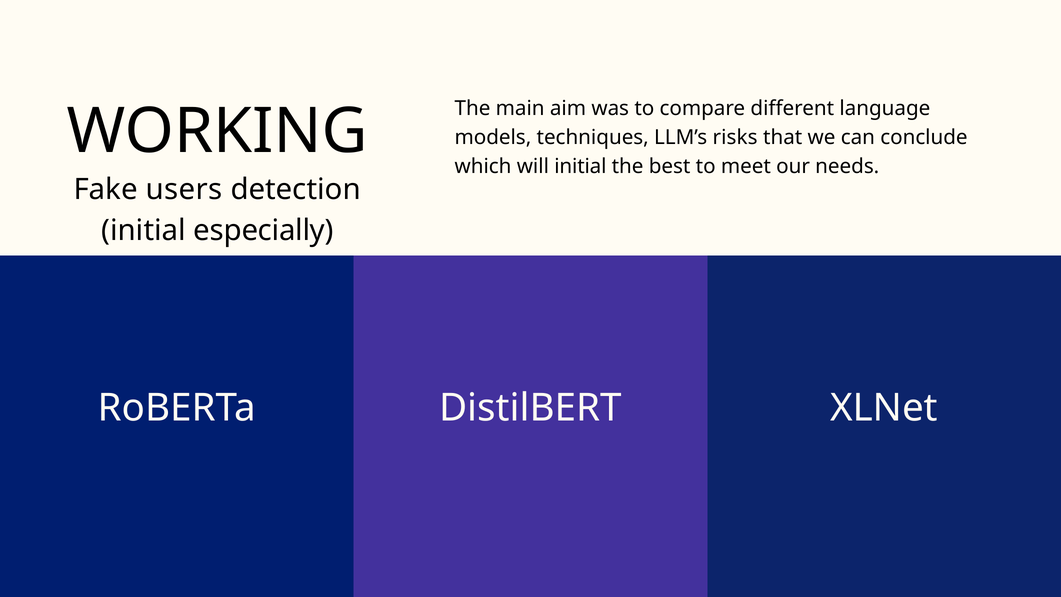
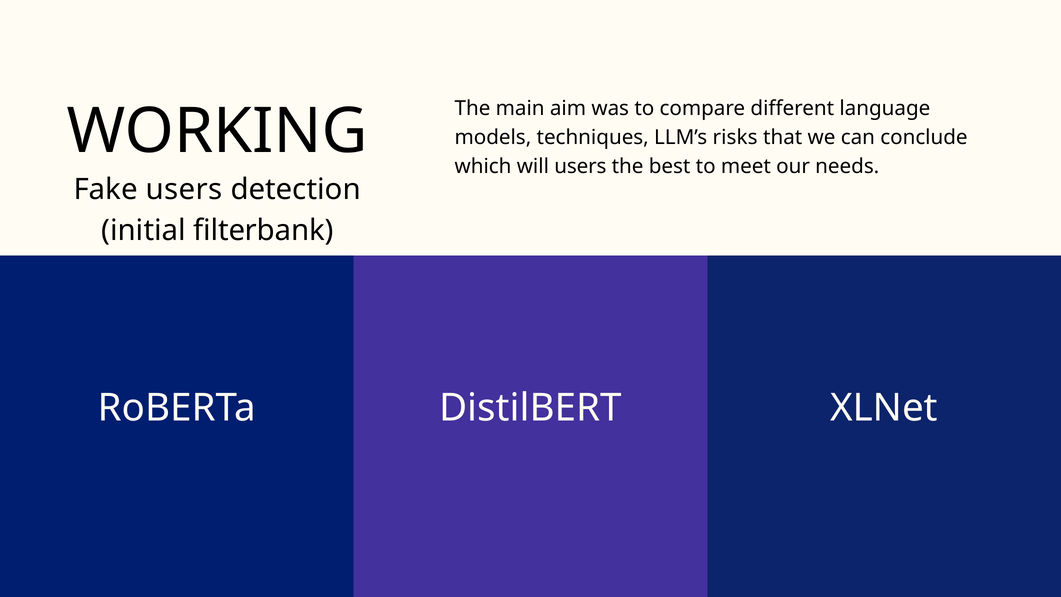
will initial: initial -> users (580, 166)
especially: especially -> filterbank (263, 230)
